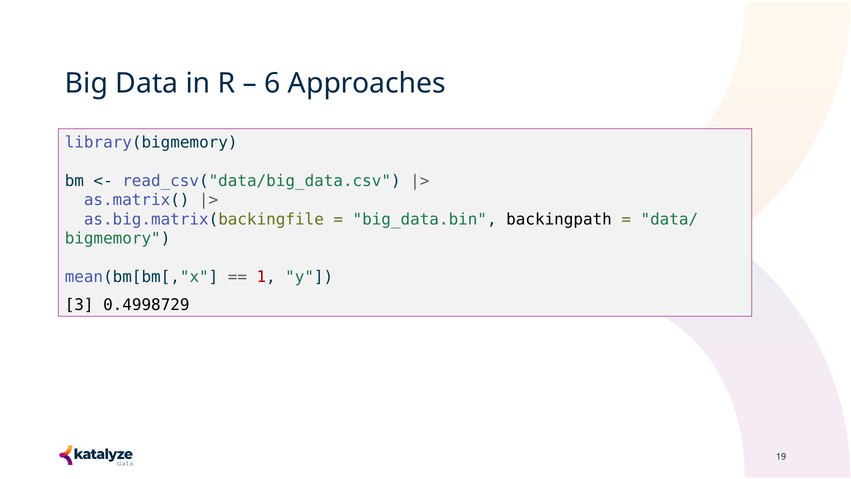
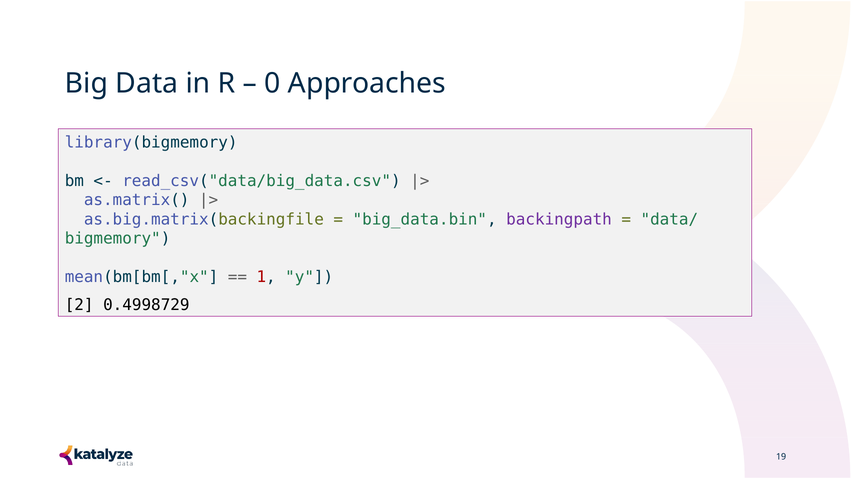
6: 6 -> 0 (272, 83)
backingpath colour: black -> purple (559, 219)
3: 3 -> 2 (79, 305)
